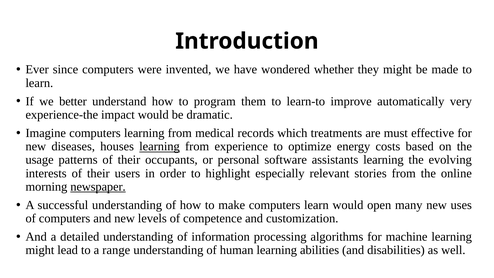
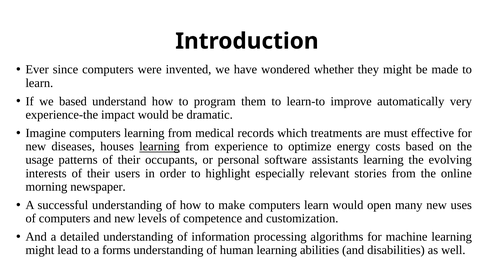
we better: better -> based (73, 101)
newspaper underline: present -> none (98, 187)
range: range -> forms (116, 250)
